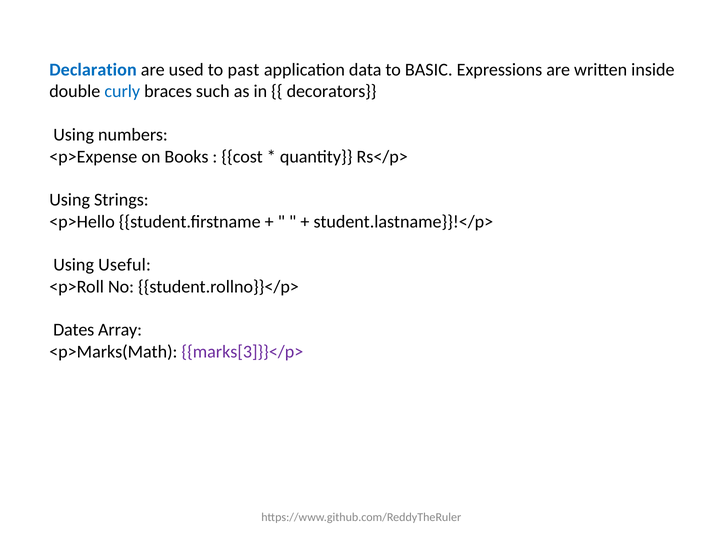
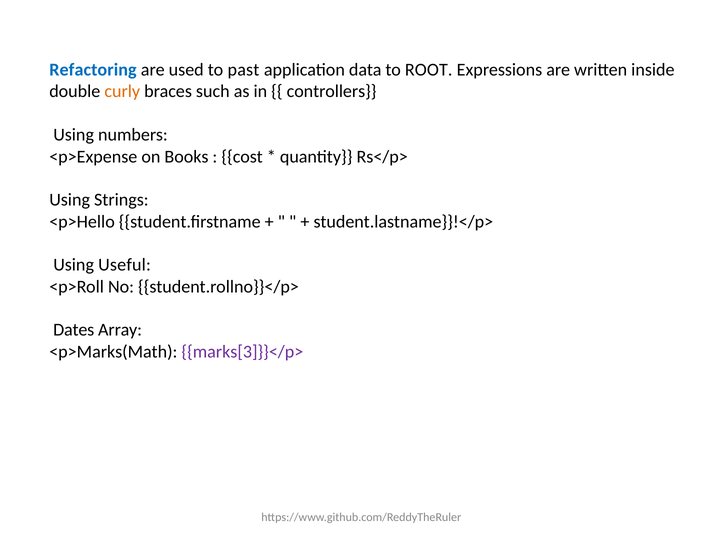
Declaration: Declaration -> Refactoring (93, 70)
BASIC: BASIC -> ROOT (429, 70)
curly colour: blue -> orange (122, 92)
decorators: decorators -> controllers (332, 92)
